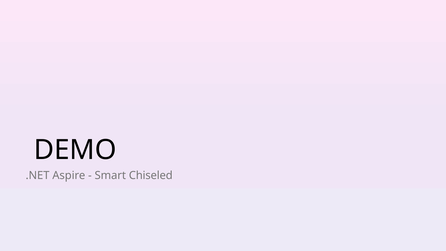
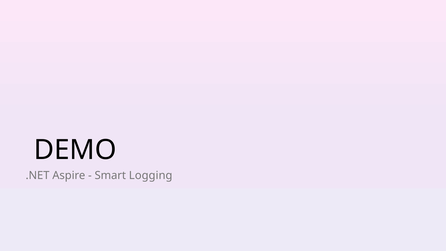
Chiseled: Chiseled -> Logging (151, 176)
